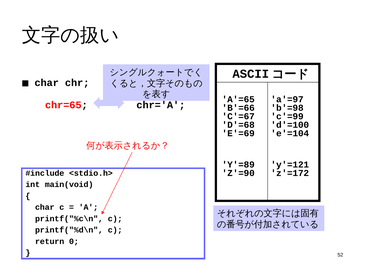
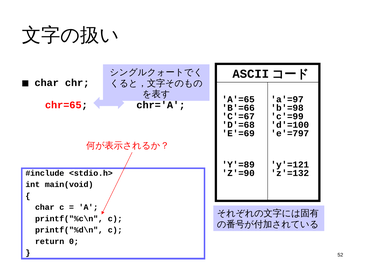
e'=104: e'=104 -> e'=797 (290, 133)
z'=172: z'=172 -> z'=132 (290, 173)
